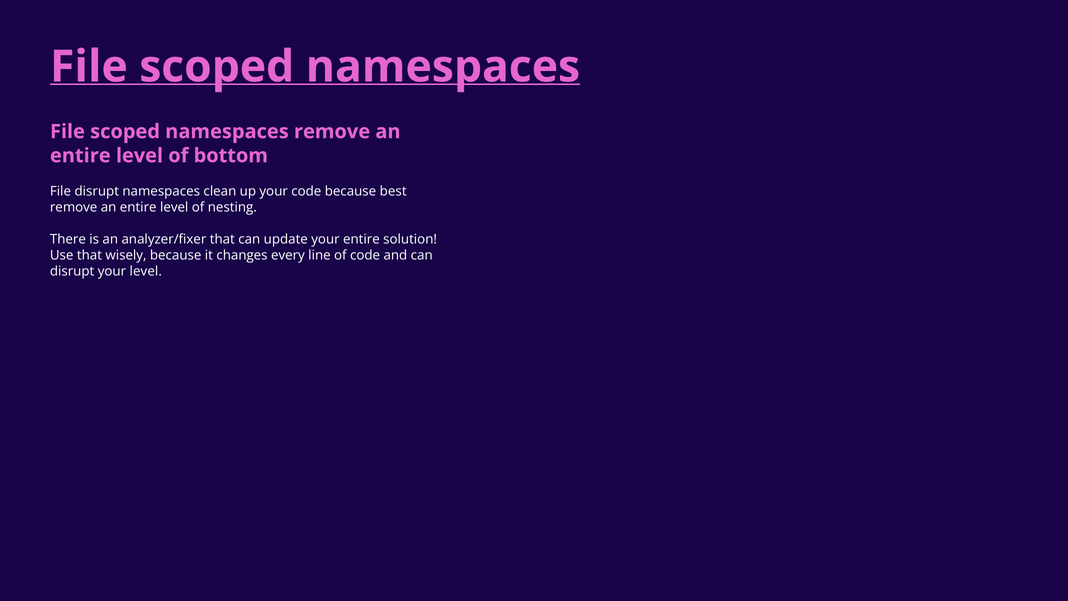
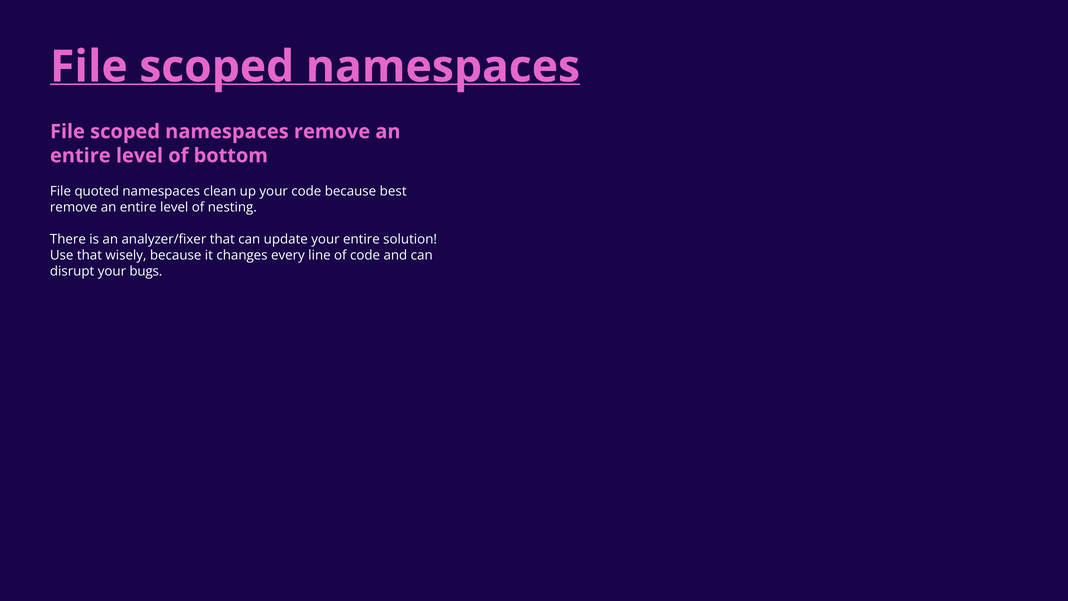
File disrupt: disrupt -> quoted (97, 191)
your level: level -> bugs (146, 271)
